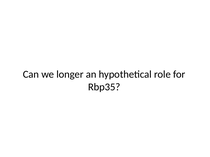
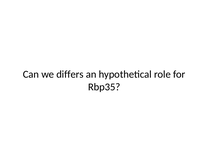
longer: longer -> differs (70, 75)
